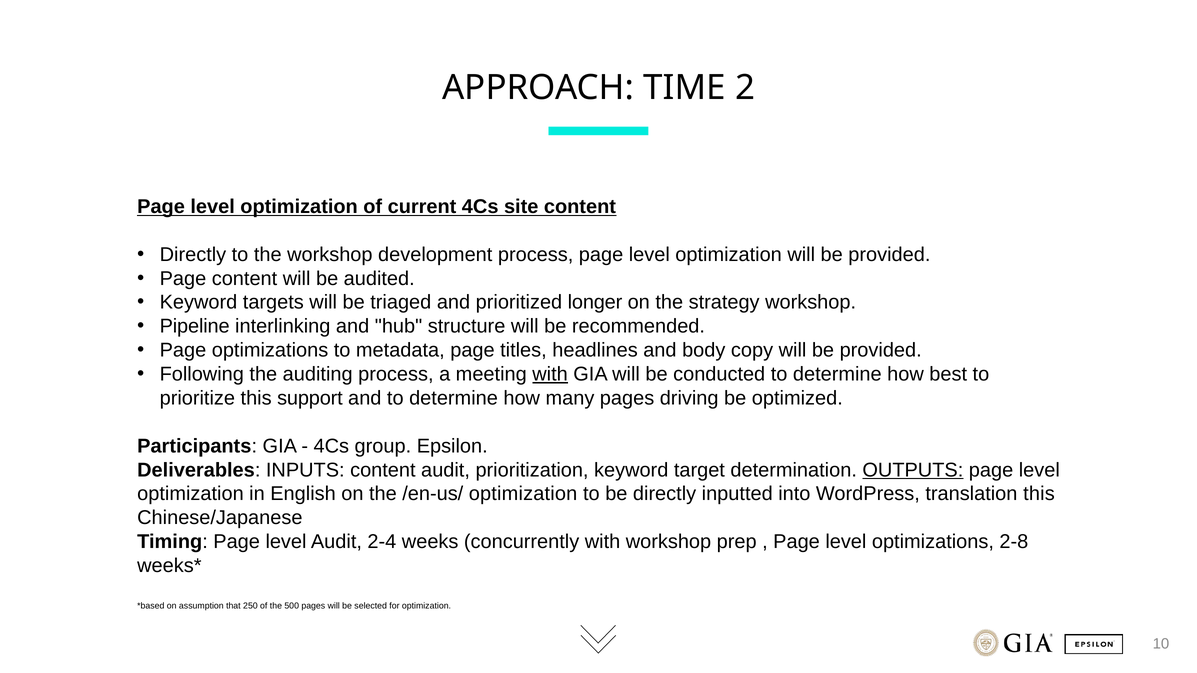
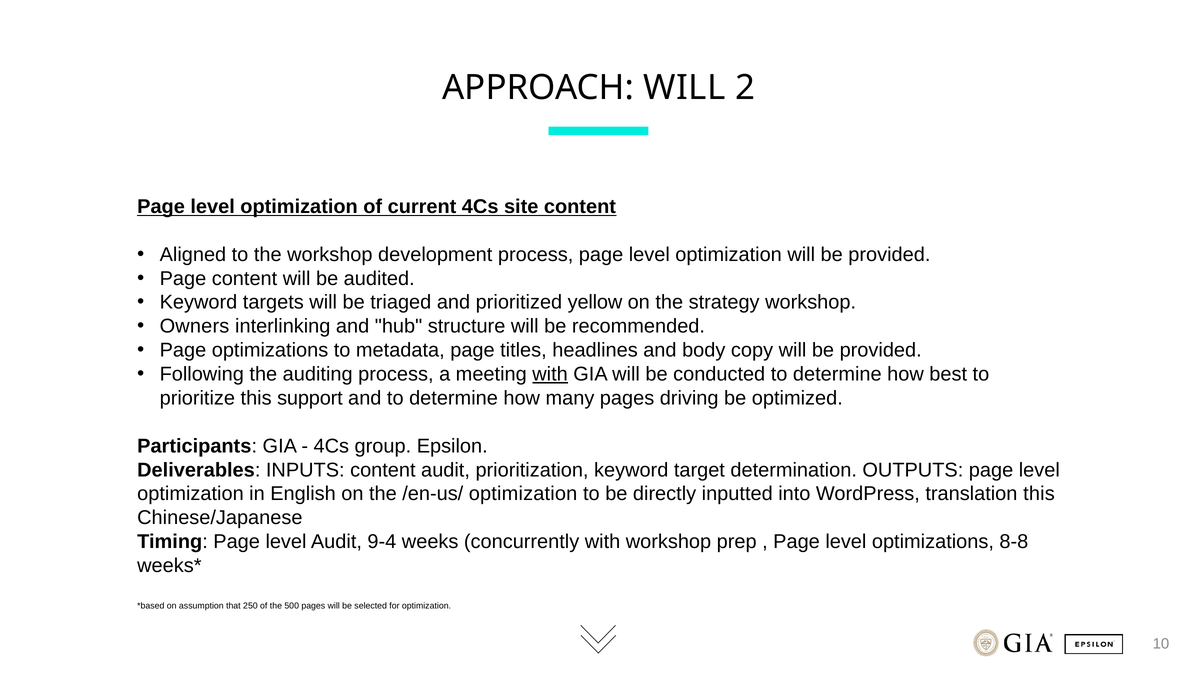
APPROACH TIME: TIME -> WILL (684, 88)
Directly: Directly -> Aligned (193, 255)
longer: longer -> yellow (595, 303)
Pipeline: Pipeline -> Owners (195, 326)
OUTPUTS underline: present -> none (913, 470)
2-4: 2-4 -> 9-4 (382, 542)
2-8: 2-8 -> 8-8 (1014, 542)
